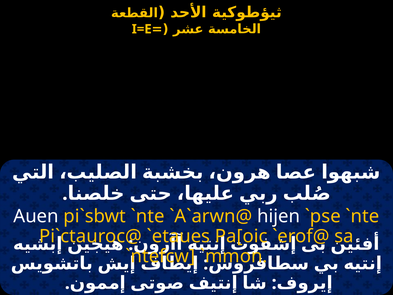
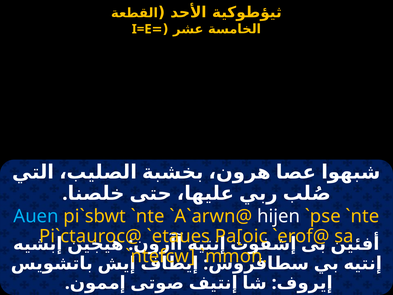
Auen colour: white -> light blue (36, 216)
